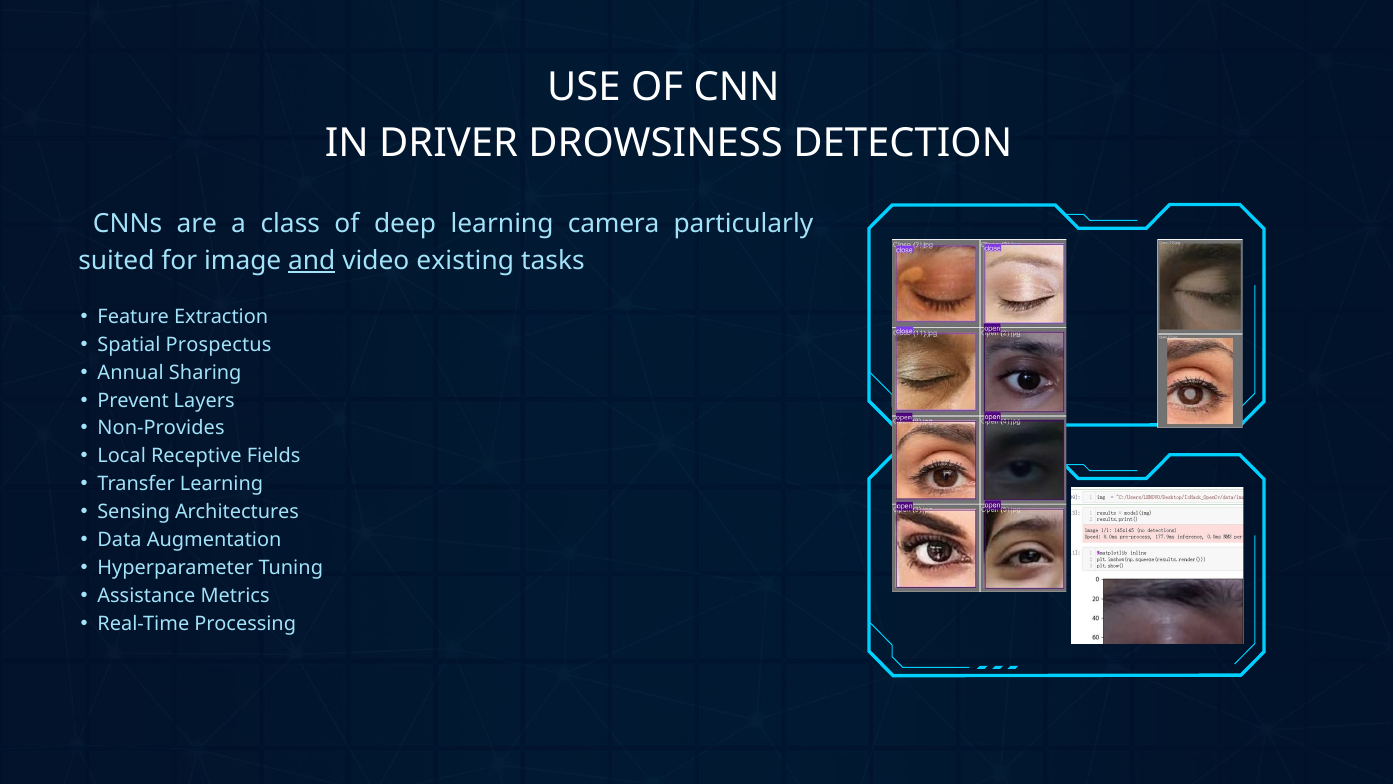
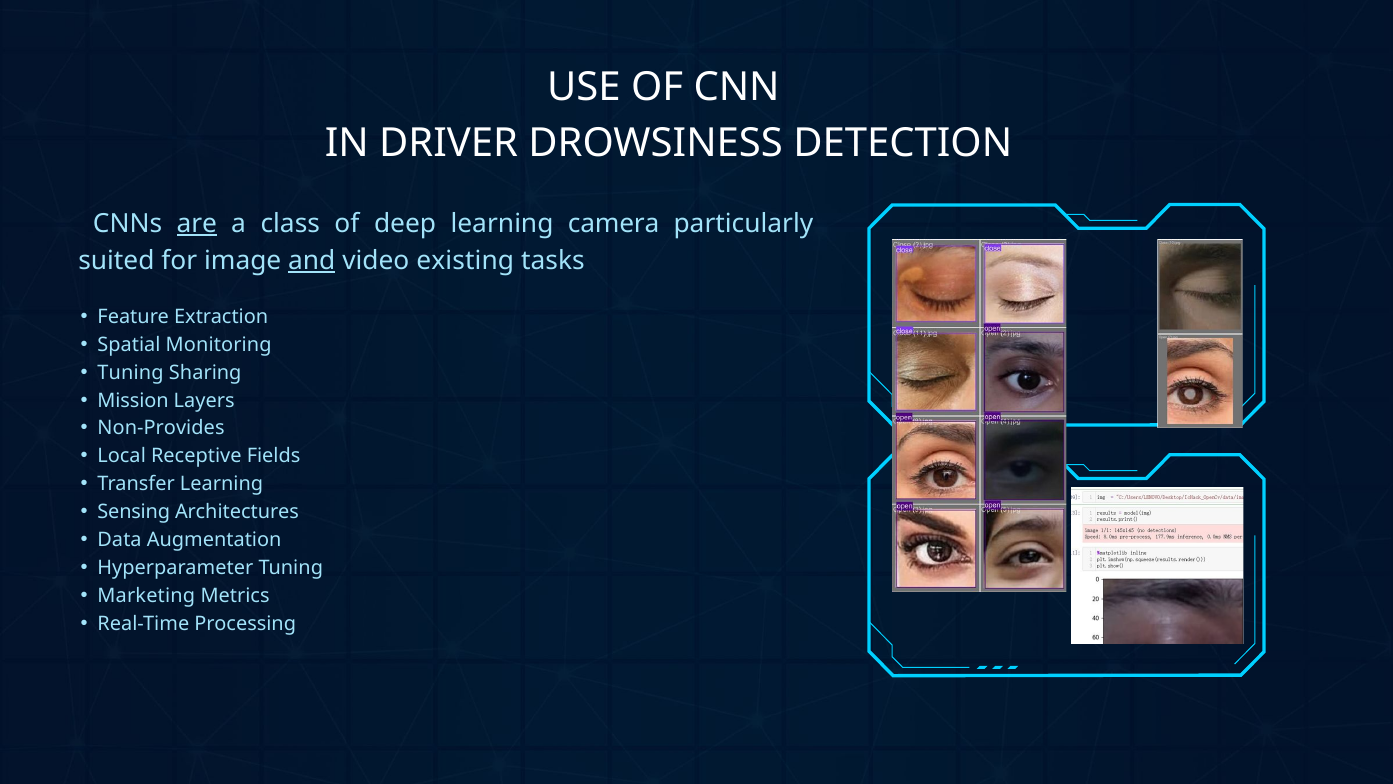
are underline: none -> present (197, 224)
Prospectus: Prospectus -> Monitoring (219, 344)
Annual: Annual -> Tuning (131, 372)
Prevent: Prevent -> Mission (133, 400)
Assistance: Assistance -> Marketing (146, 595)
